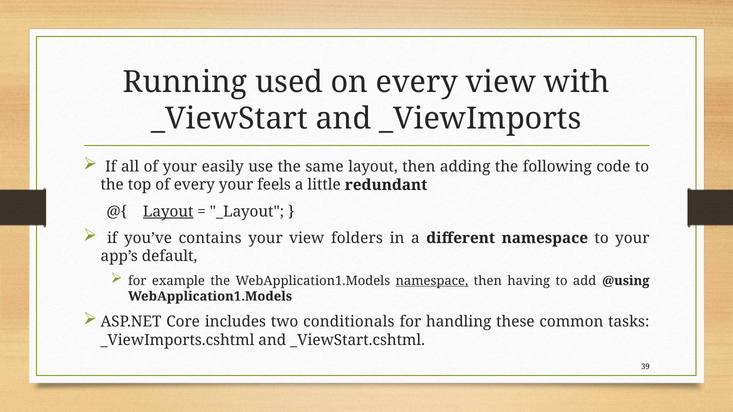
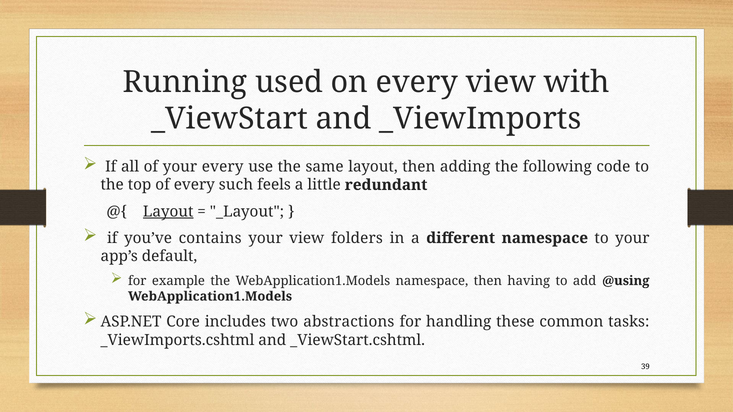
your easily: easily -> every (223, 167)
every your: your -> such (236, 185)
namespace underline: present -> none (432, 281)
conditionals: conditionals -> abstractions (349, 322)
